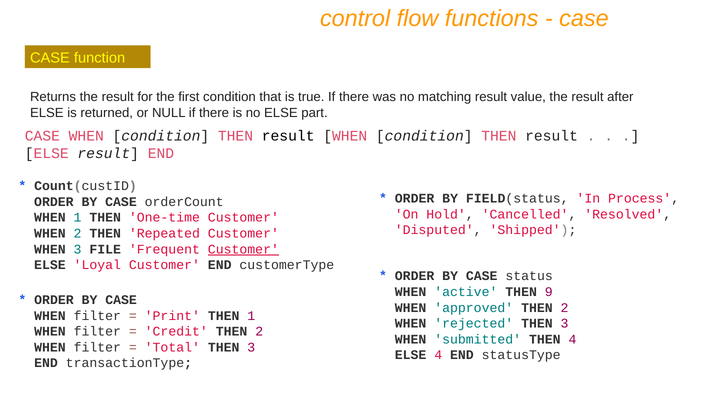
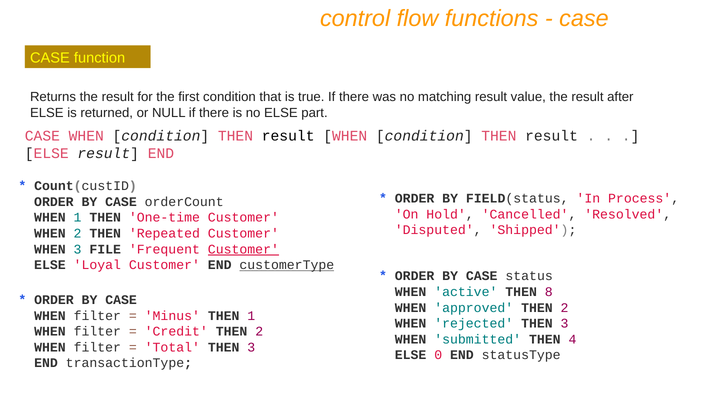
customerType underline: none -> present (287, 265)
9: 9 -> 8 (549, 292)
Print: Print -> Minus (172, 316)
ELSE 4: 4 -> 0 (438, 355)
